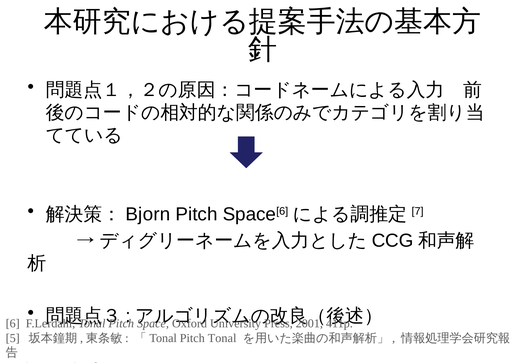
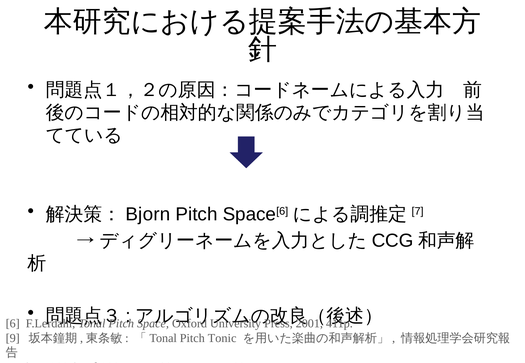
5: 5 -> 9 (13, 338)
Pitch Tonal: Tonal -> Tonic (222, 338)
